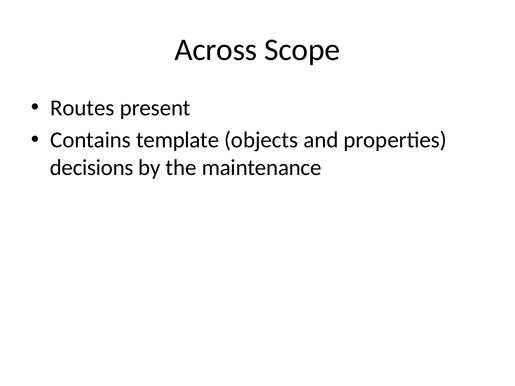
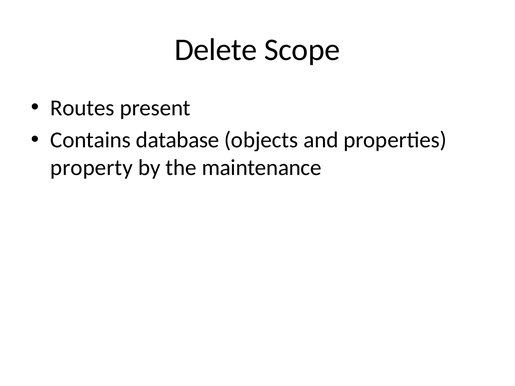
Across: Across -> Delete (216, 50)
template: template -> database (178, 140)
decisions: decisions -> property (91, 168)
